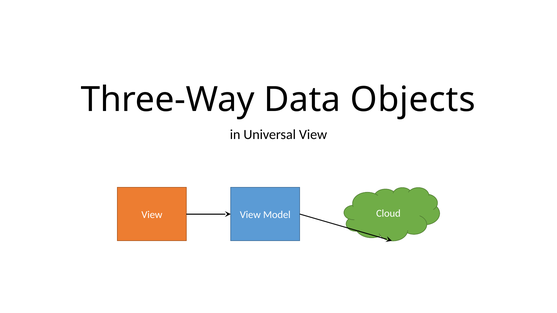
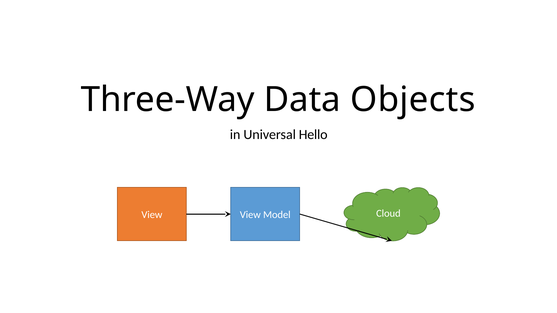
Universal View: View -> Hello (313, 135)
